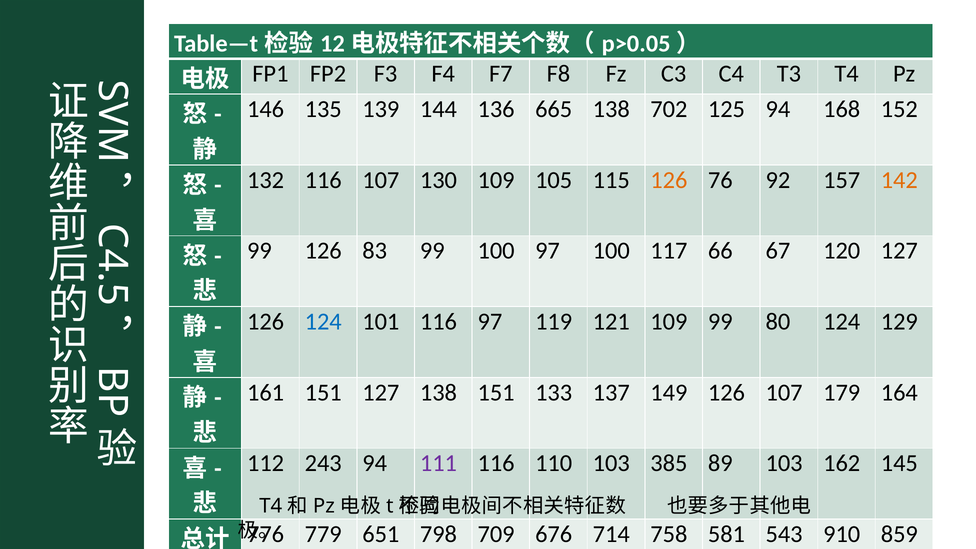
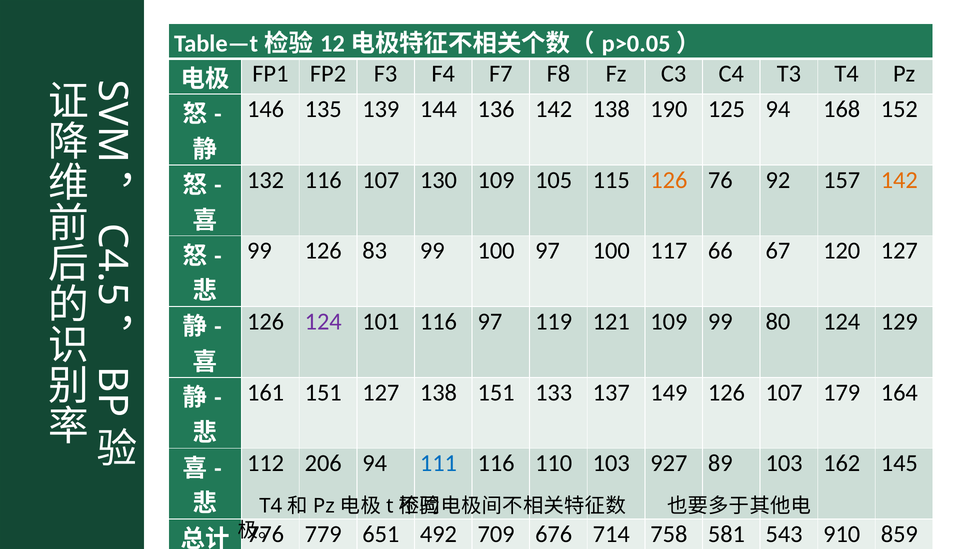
136 665: 665 -> 142 (554, 109)
702: 702 -> 190 (669, 109)
124 colour: blue -> purple (323, 322)
243: 243 -> 206 (323, 463)
111 colour: purple -> blue (438, 463)
385: 385 -> 927 (669, 463)
798: 798 -> 492 (438, 534)
